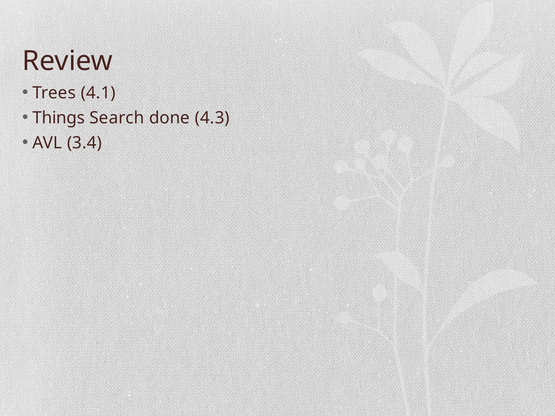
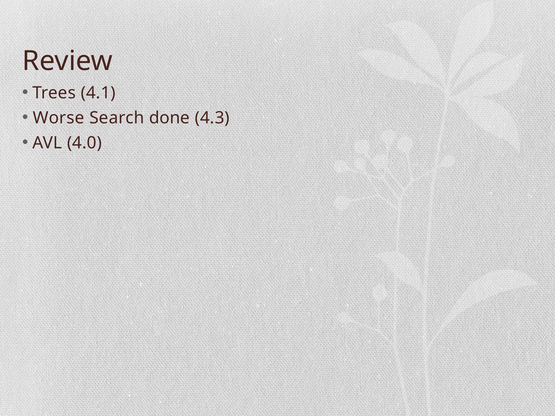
Things: Things -> Worse (59, 118)
3.4: 3.4 -> 4.0 (84, 143)
